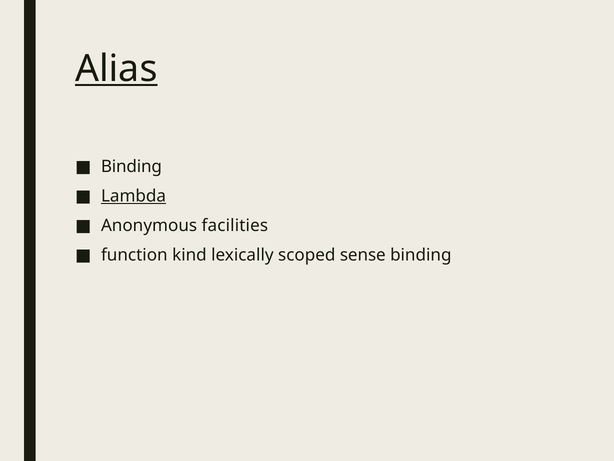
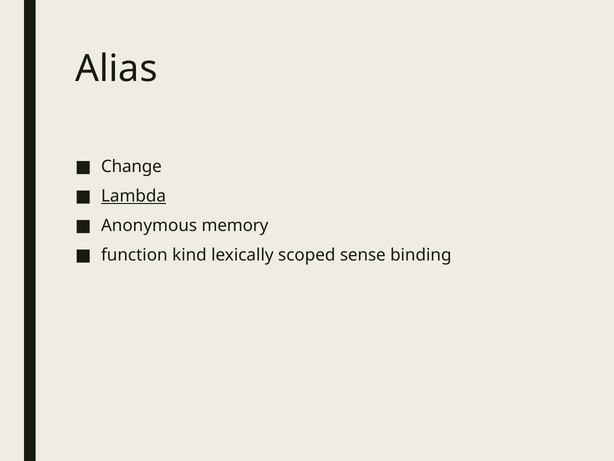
Alias underline: present -> none (116, 69)
Binding: Binding -> Change (131, 166)
facilities: facilities -> memory (235, 225)
